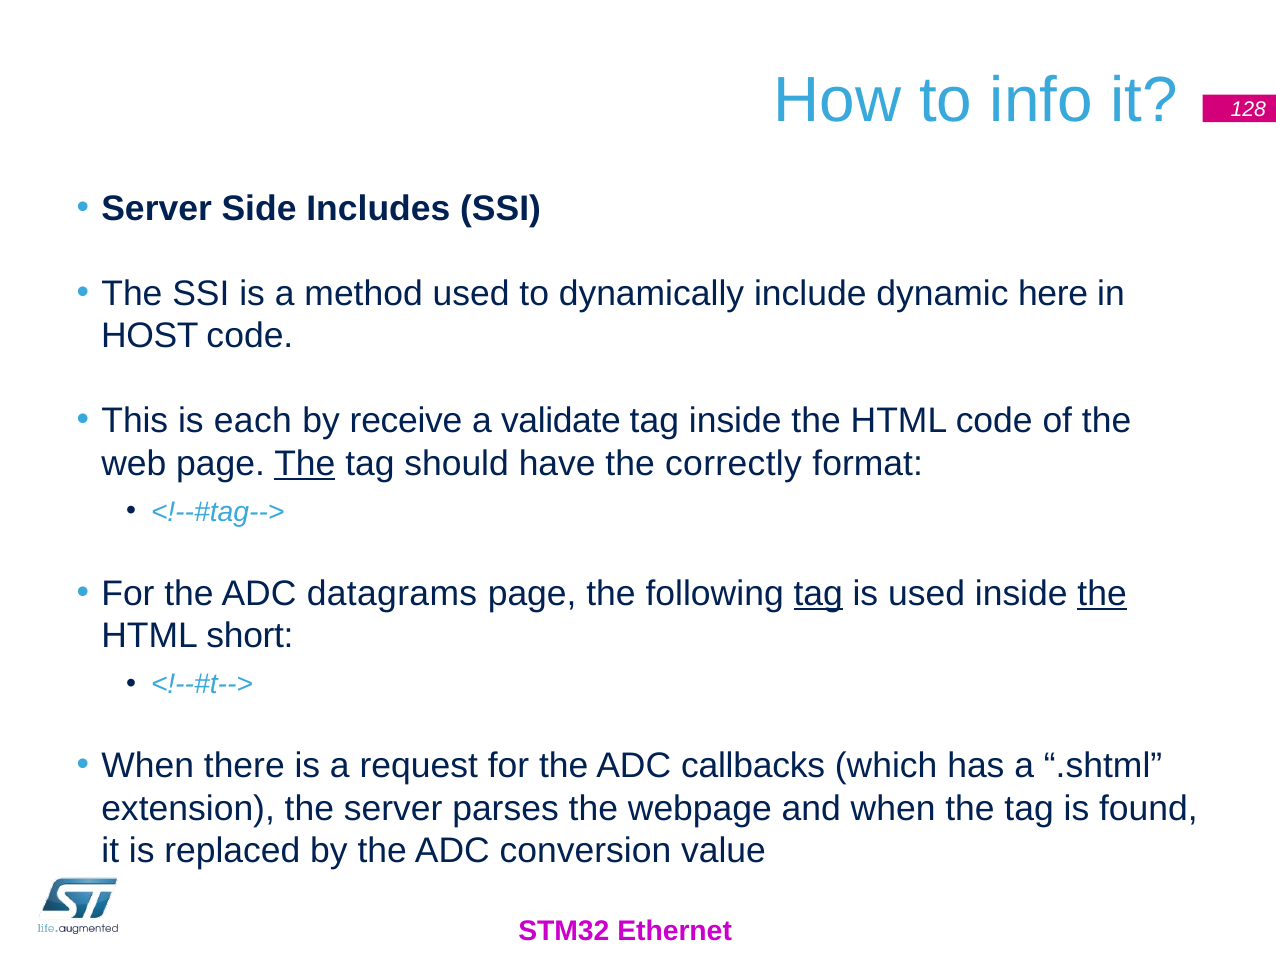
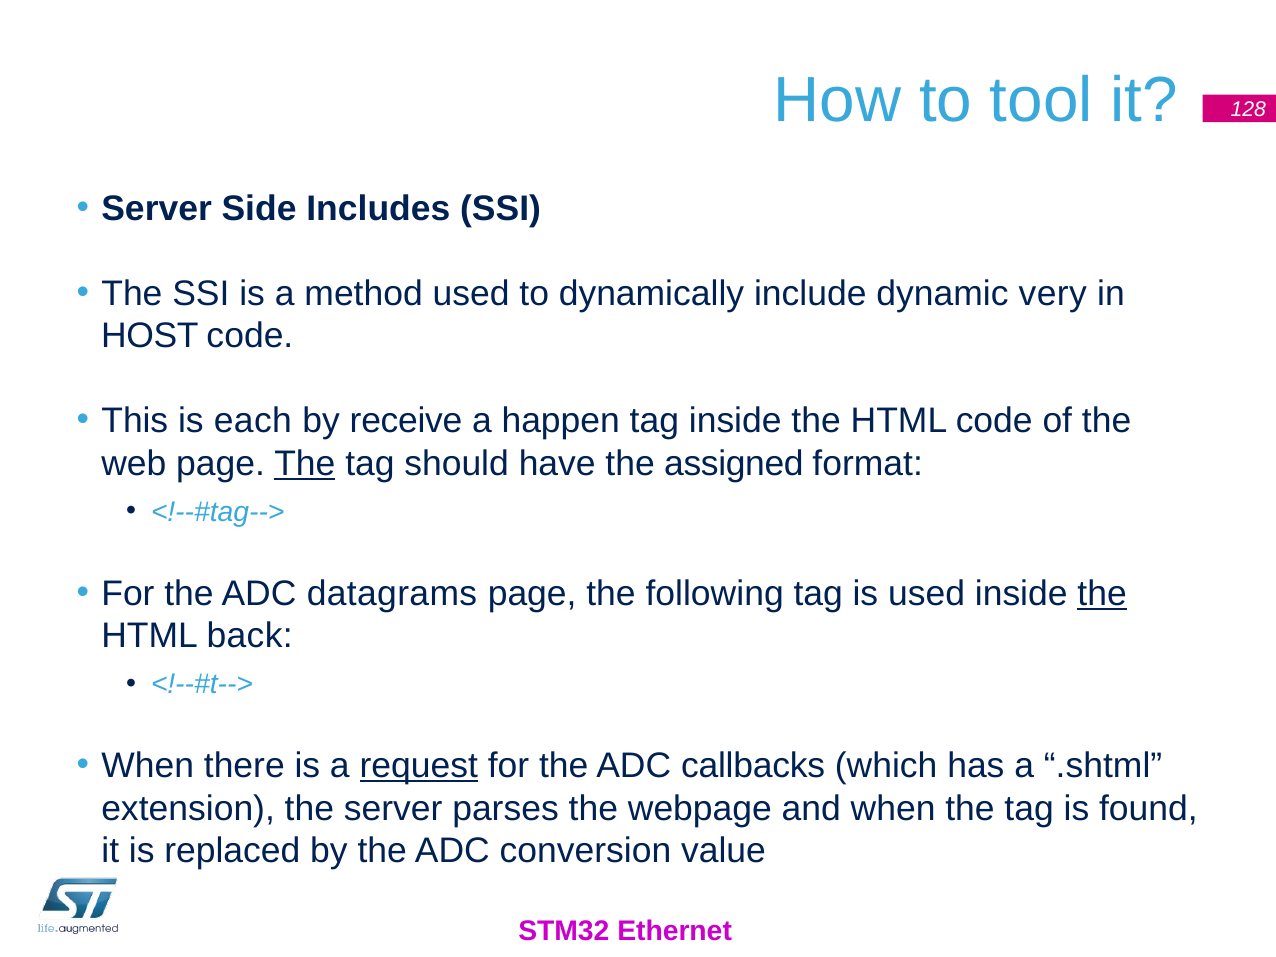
info: info -> tool (1041, 100)
here: here -> very (1053, 294)
validate: validate -> happen (561, 421)
correctly: correctly -> assigned (734, 464)
tag underline: present -> none (818, 593)
short: short -> back (250, 636)
request underline: none -> present (419, 766)
